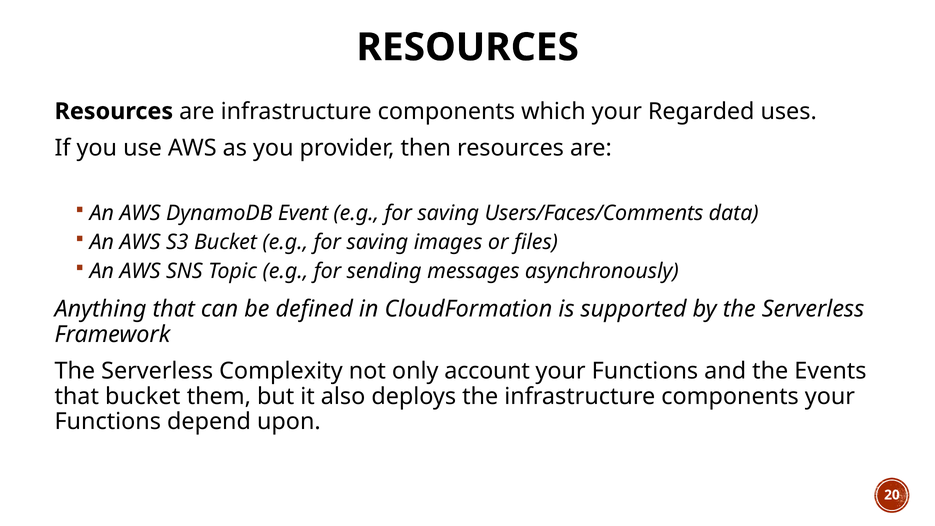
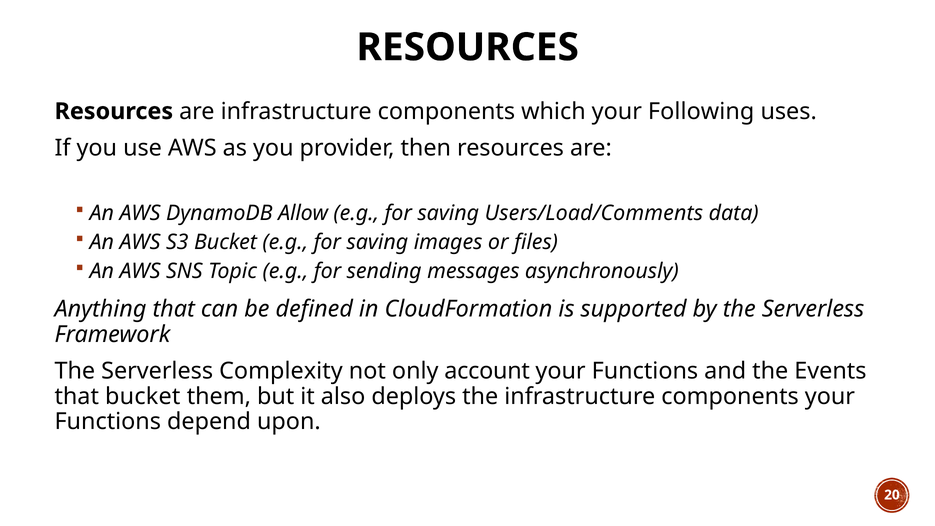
Regarded: Regarded -> Following (701, 111)
Event: Event -> Allow (303, 213)
Users/Faces/Comments: Users/Faces/Comments -> Users/Load/Comments (594, 213)
